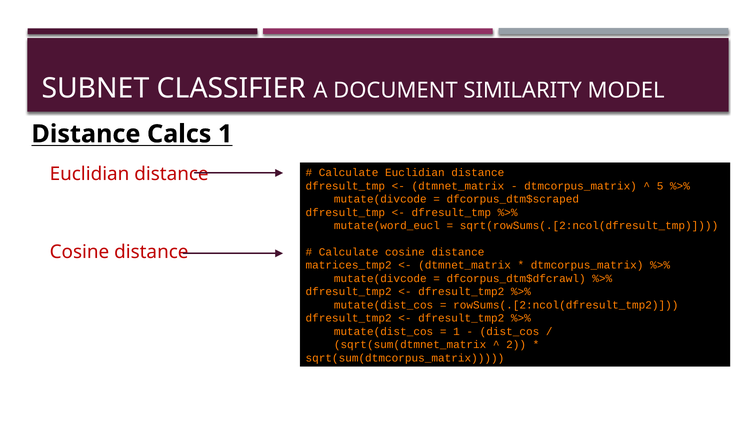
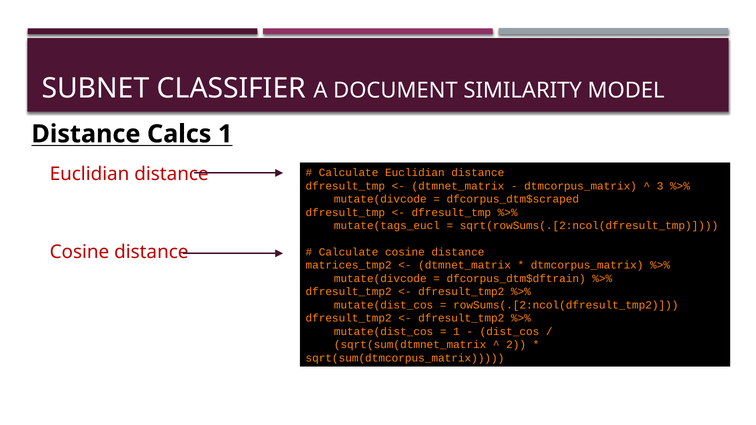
5: 5 -> 3 (660, 186)
mutate(word_eucl: mutate(word_eucl -> mutate(tags_eucl (387, 226)
dfcorpus_dtm$dfcrawl: dfcorpus_dtm$dfcrawl -> dfcorpus_dtm$dftrain (516, 279)
